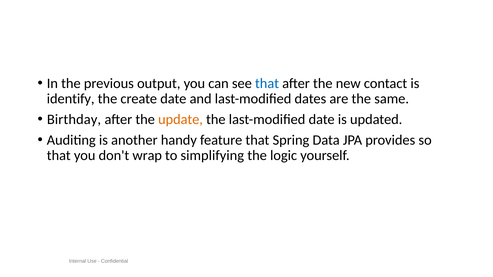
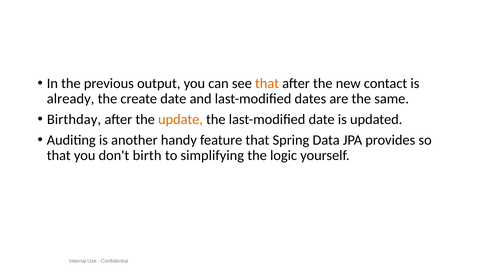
that colour: blue -> orange (267, 83)
identify: identify -> already (71, 99)
wrap: wrap -> birth (147, 156)
